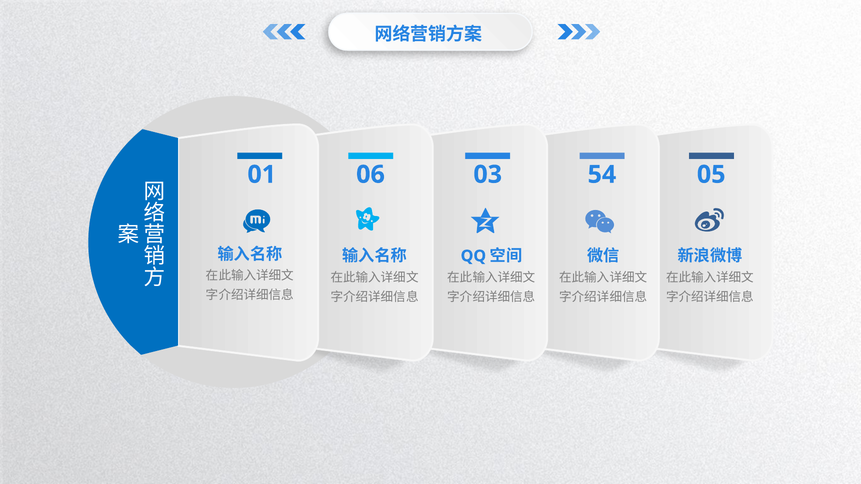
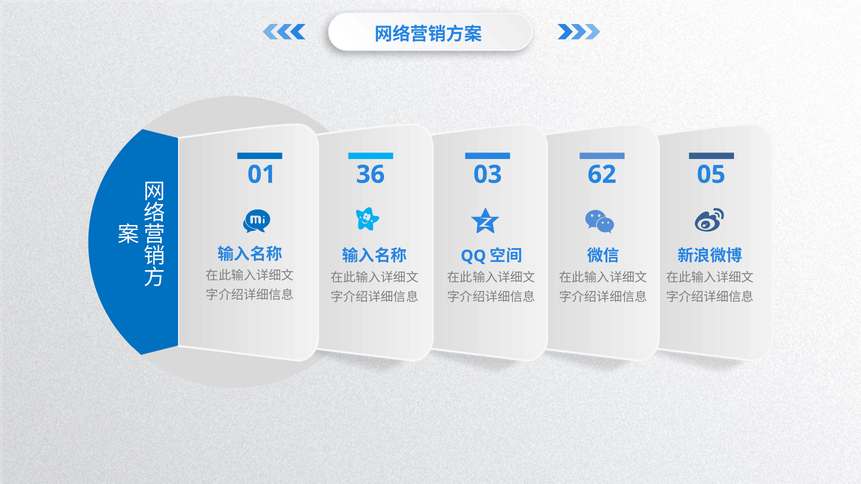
06: 06 -> 36 (371, 175)
54: 54 -> 62 (602, 175)
